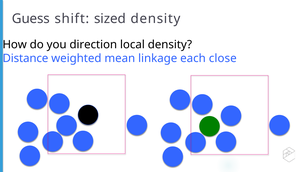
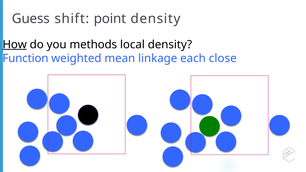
sized: sized -> point (110, 19)
How underline: none -> present (15, 45)
direction: direction -> methods (93, 45)
Distance: Distance -> Function (25, 58)
